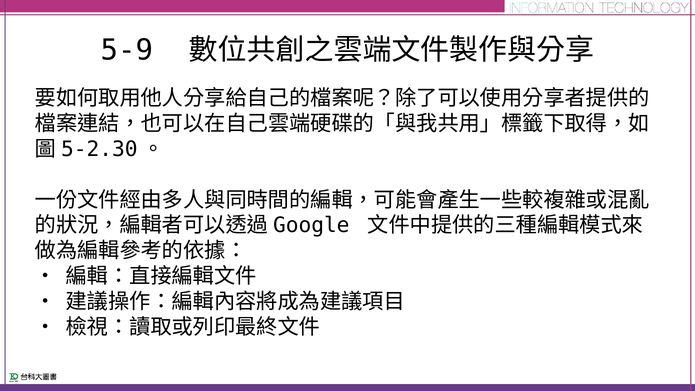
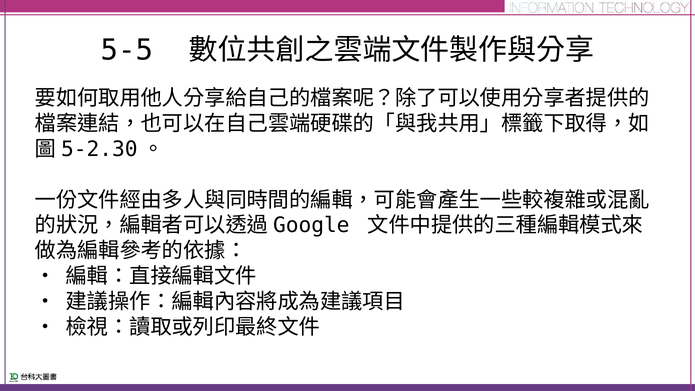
5-9: 5-9 -> 5-5 (127, 50)
